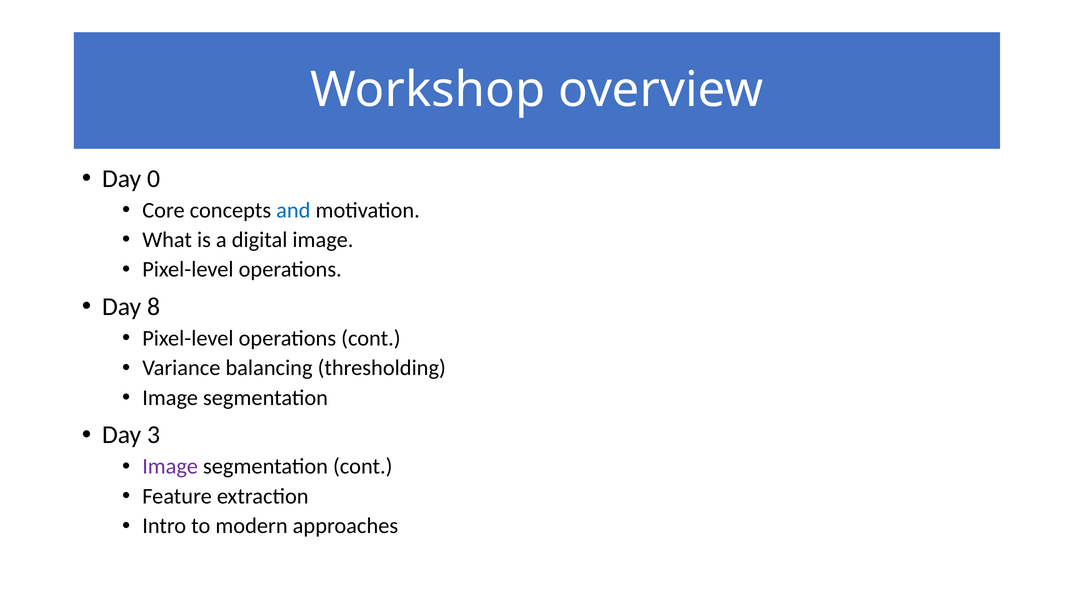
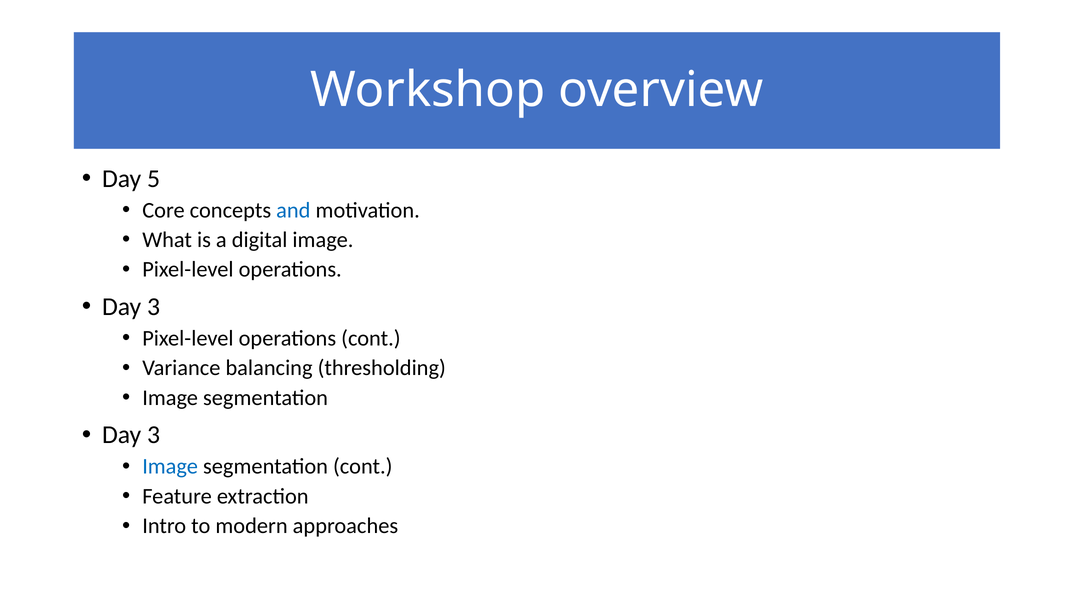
0: 0 -> 5 (154, 179)
8: 8 -> 3 (154, 307)
Image colour: purple -> blue (170, 467)
